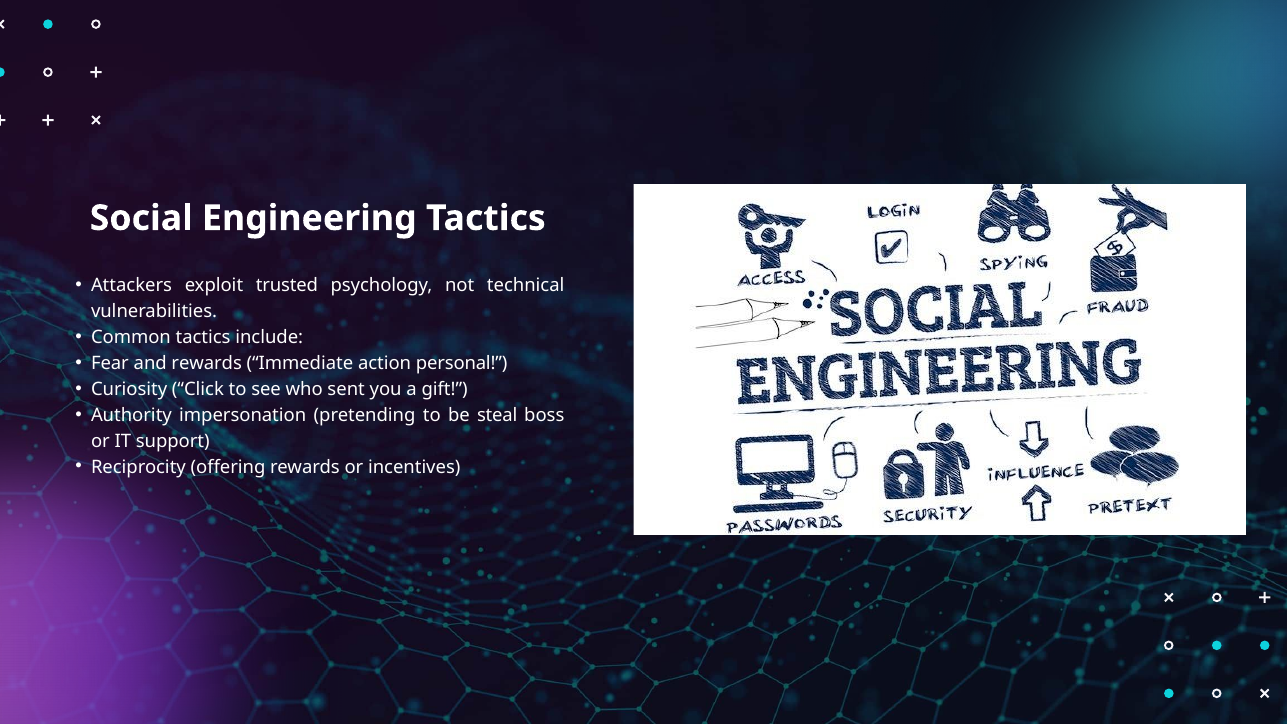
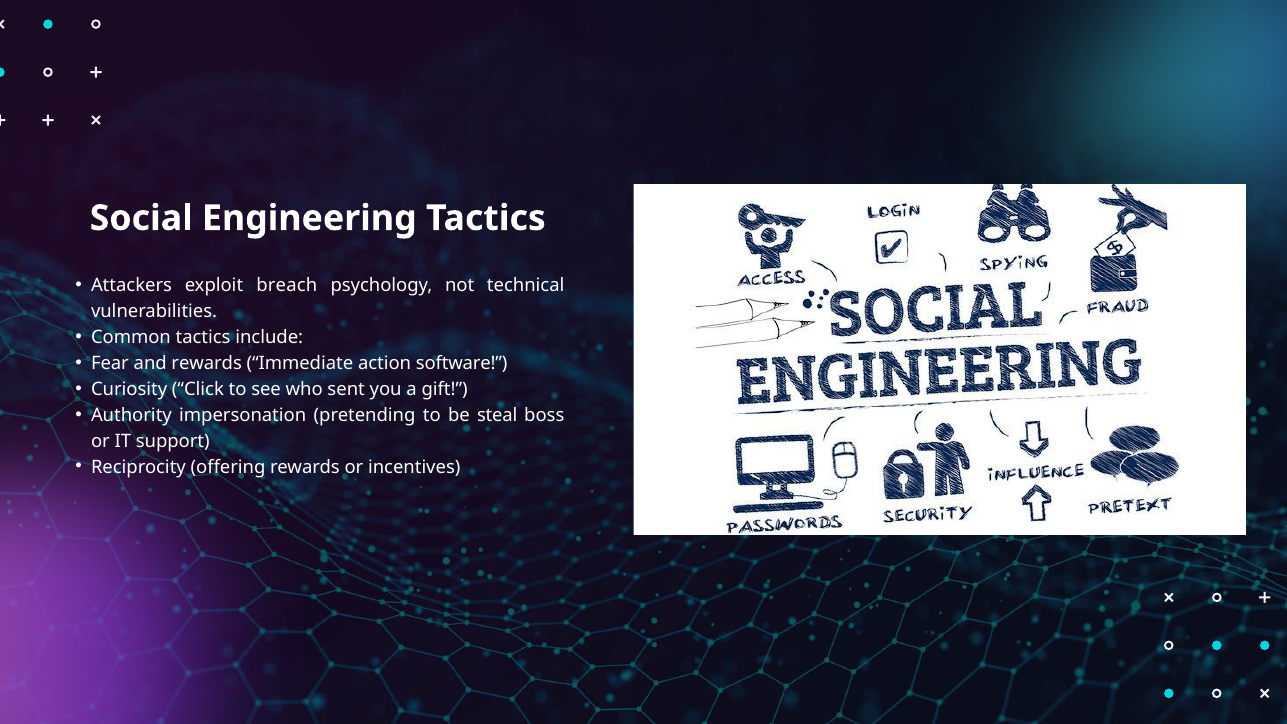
trusted: trusted -> breach (287, 286)
personal: personal -> software (462, 363)
